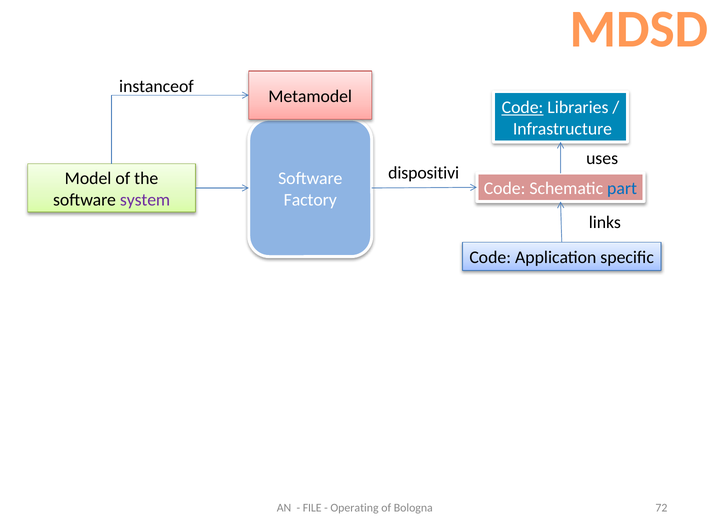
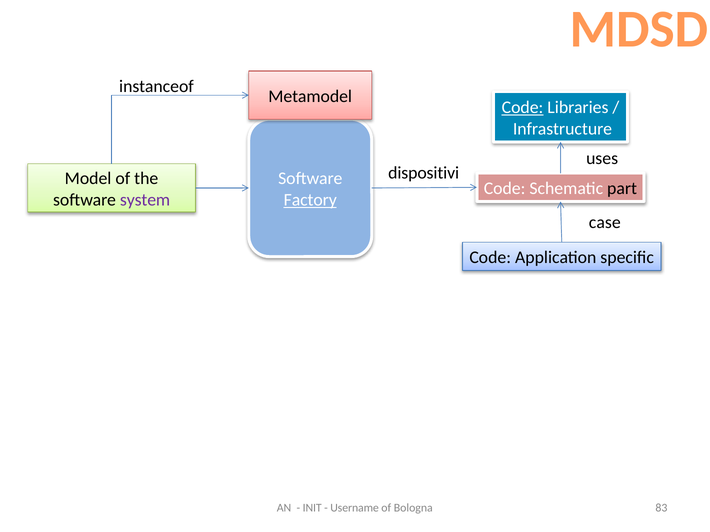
part colour: blue -> black (622, 189)
Factory underline: none -> present (310, 200)
links: links -> case (605, 223)
FILE: FILE -> INIT (312, 508)
Operating: Operating -> Username (355, 508)
72: 72 -> 83 (661, 508)
